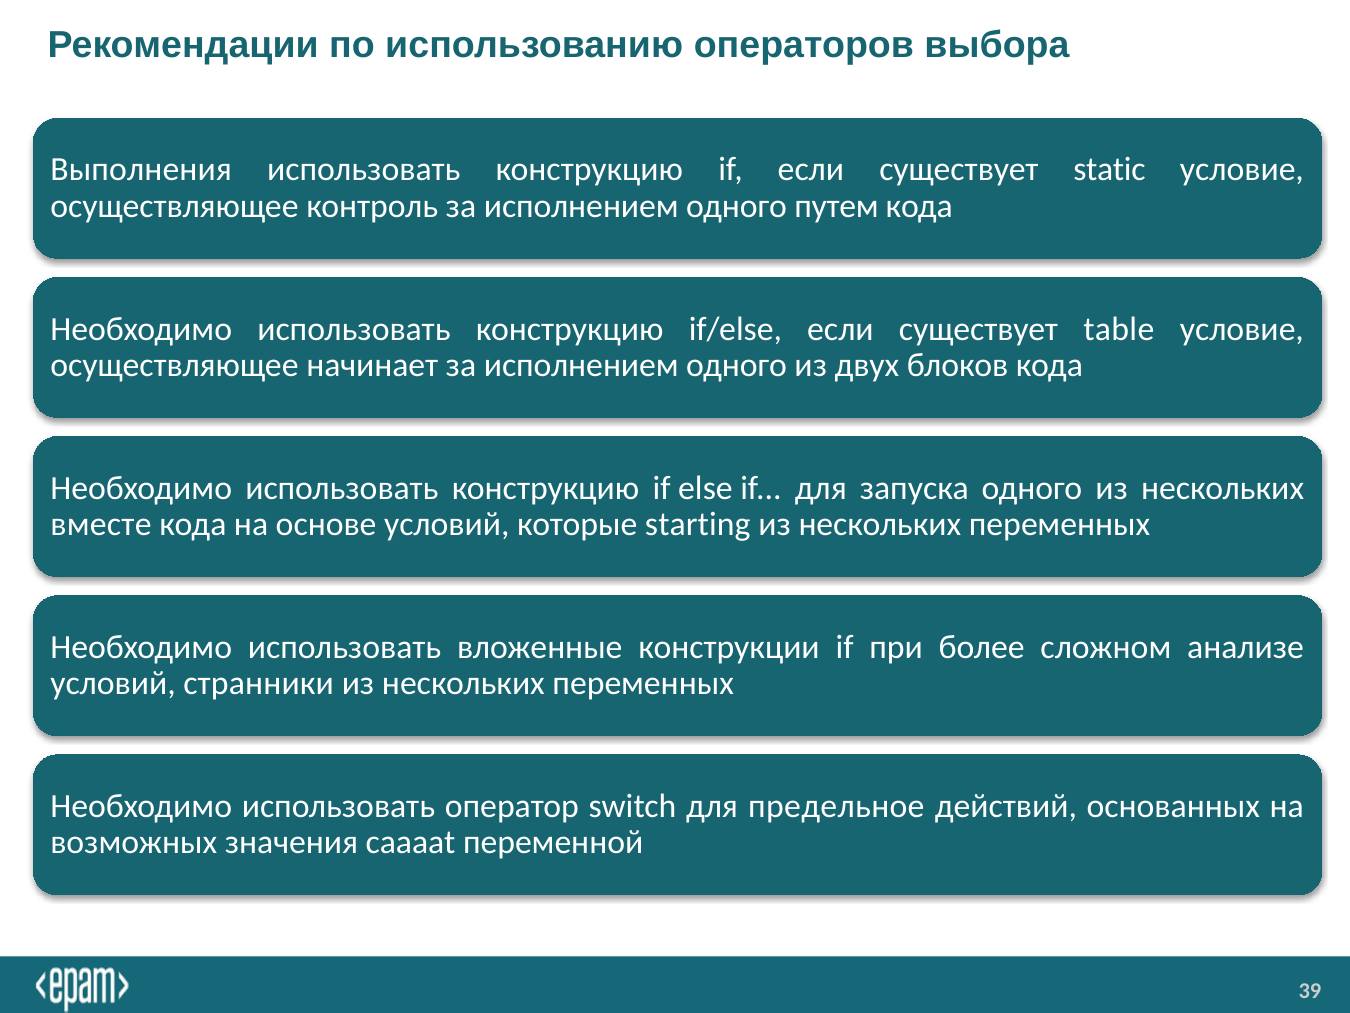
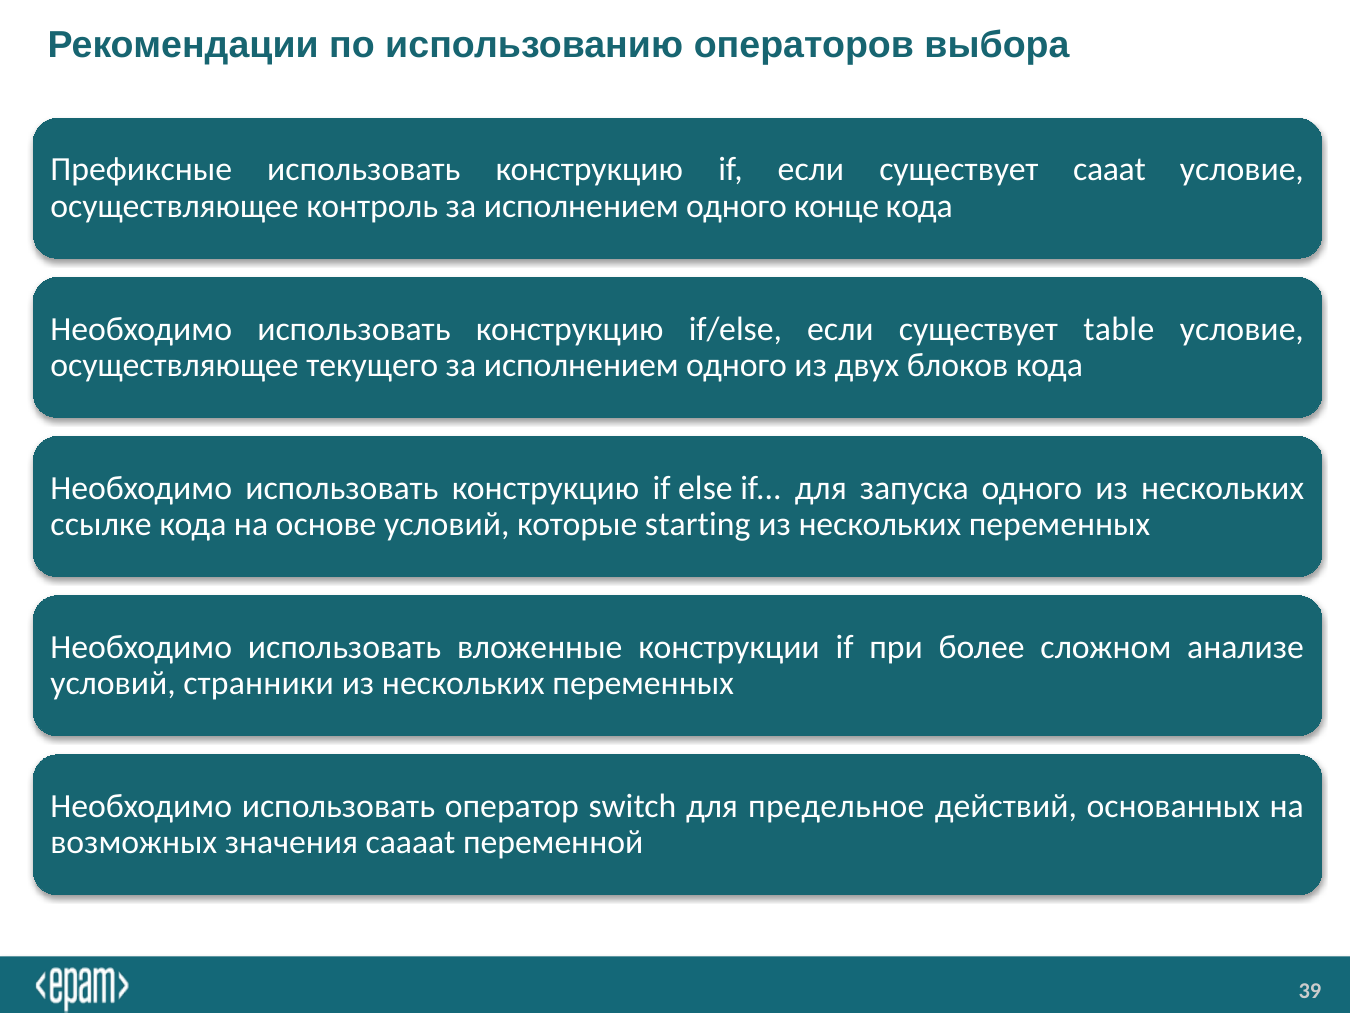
Выполнения: Выполнения -> Префиксные (141, 170)
static: static -> cаааt (1109, 170)
путем: путем -> конце (836, 206)
начинает: начинает -> текущего (372, 365)
вместе: вместе -> ссылке (101, 524)
